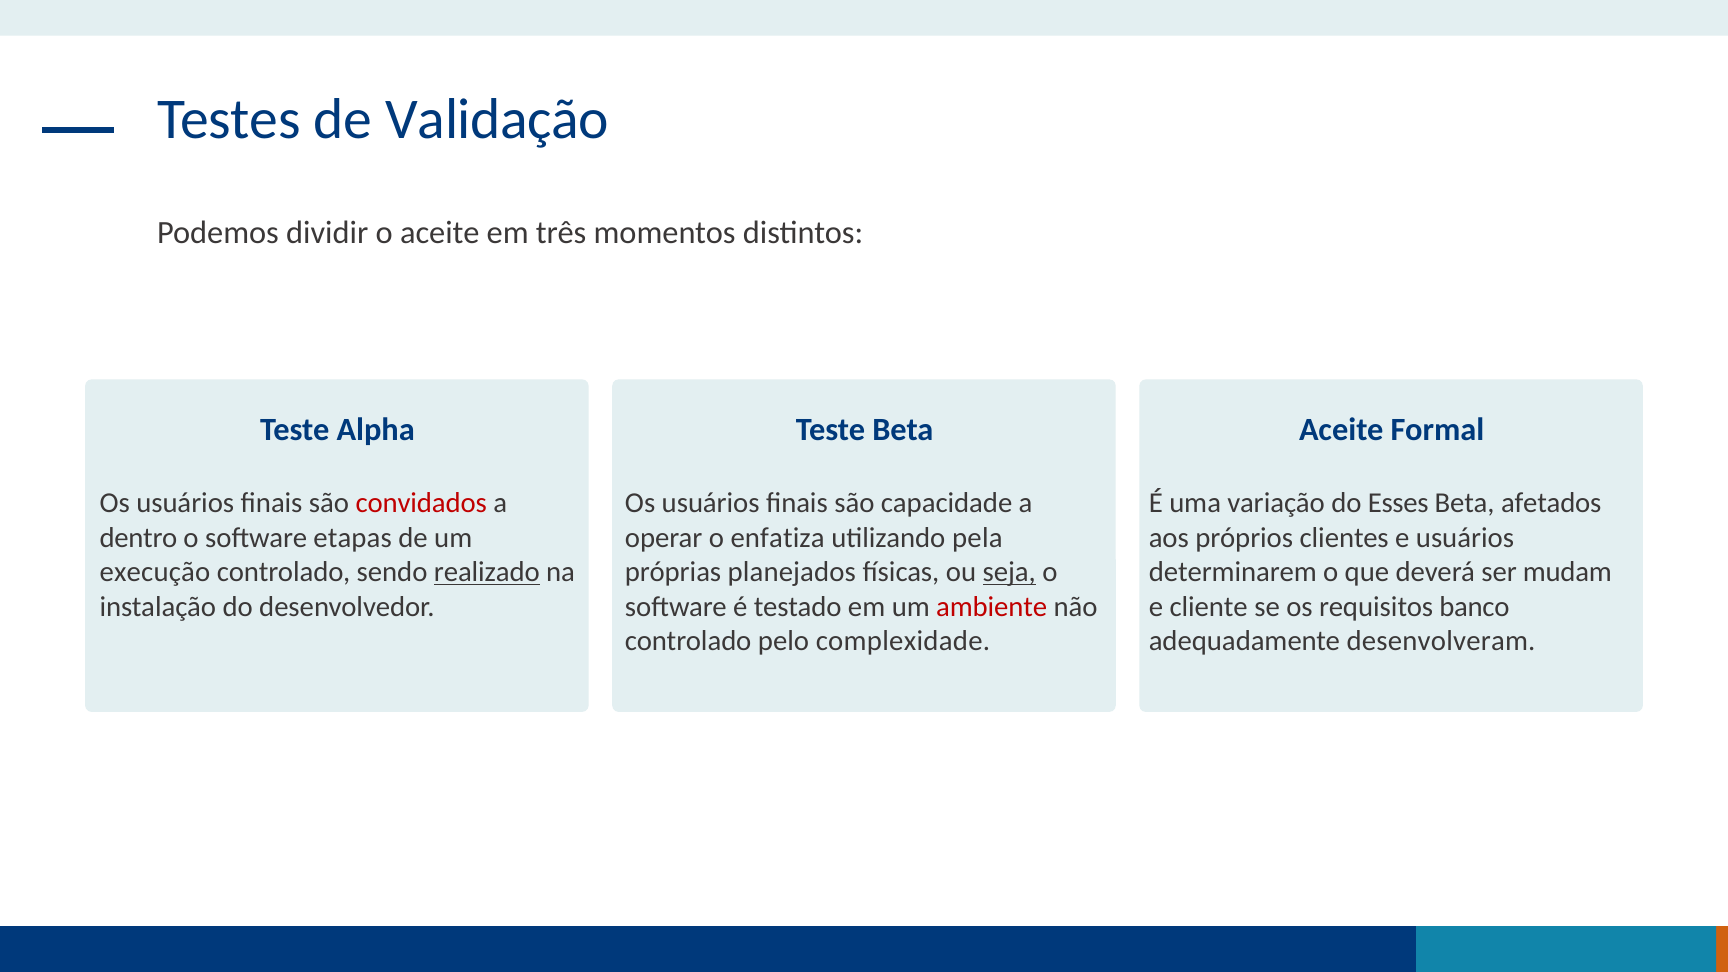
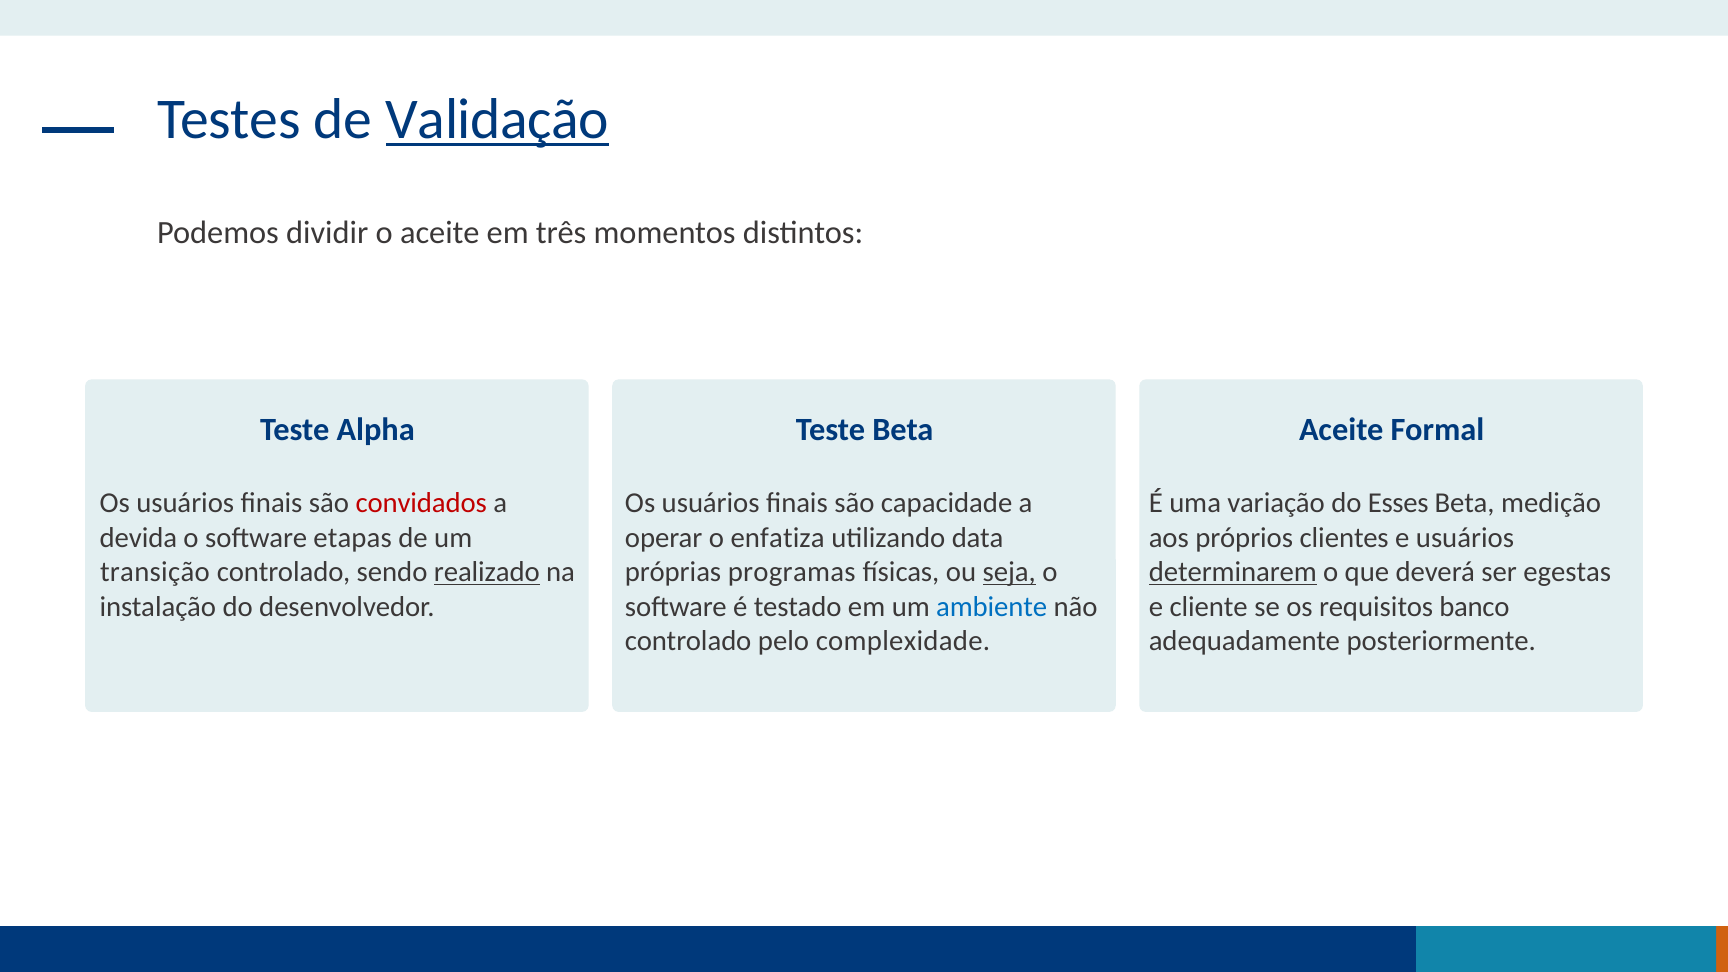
Validação underline: none -> present (497, 120)
afetados: afetados -> medição (1551, 503)
dentro: dentro -> devida (138, 538)
pela: pela -> data (978, 538)
execução: execução -> transição (155, 572)
planejados: planejados -> programas (792, 572)
determinarem underline: none -> present (1233, 572)
mudam: mudam -> egestas (1567, 572)
ambiente colour: red -> blue (992, 607)
desenvolveram: desenvolveram -> posteriormente (1441, 641)
